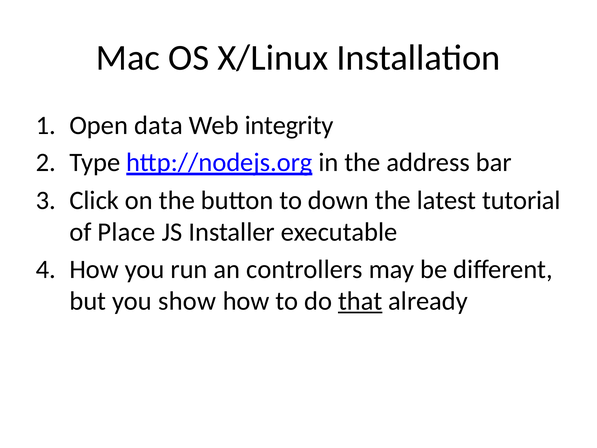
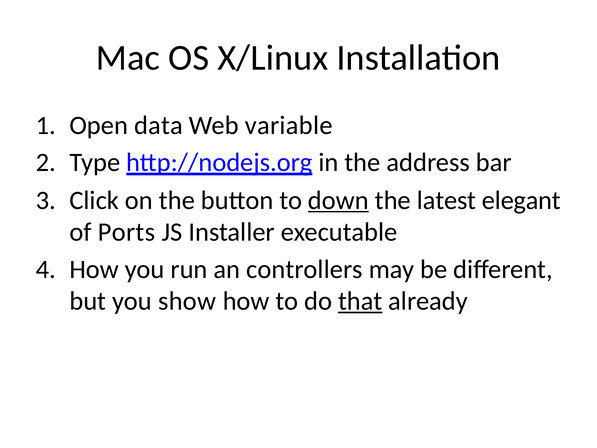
integrity: integrity -> variable (289, 125)
down underline: none -> present (338, 200)
tutorial: tutorial -> elegant (521, 200)
Place: Place -> Ports (126, 232)
